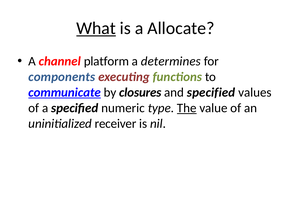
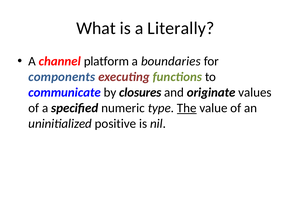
What underline: present -> none (96, 28)
Allocate: Allocate -> Literally (181, 28)
determines: determines -> boundaries (171, 61)
communicate underline: present -> none (65, 92)
and specified: specified -> originate (211, 92)
receiver: receiver -> positive (115, 123)
